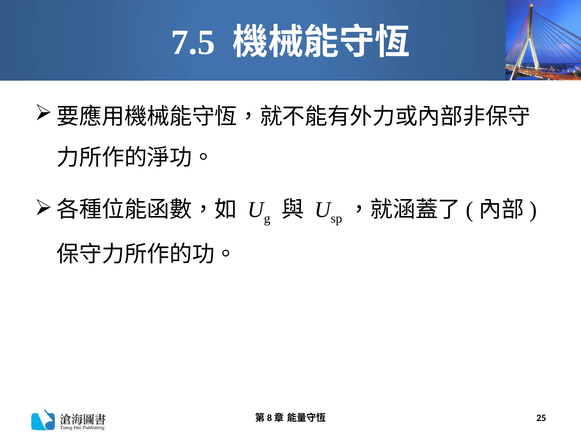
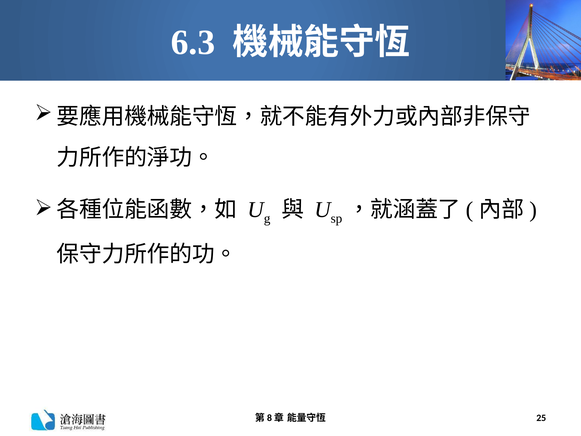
7.5: 7.5 -> 6.3 (193, 42)
